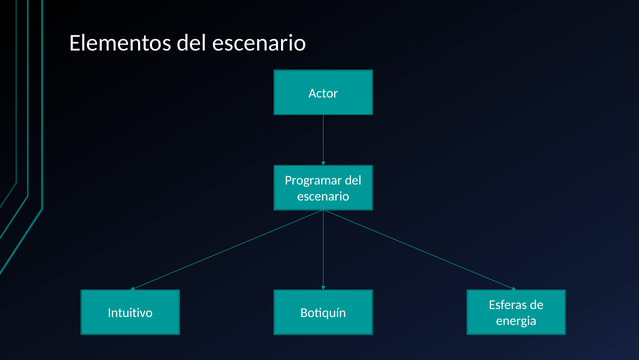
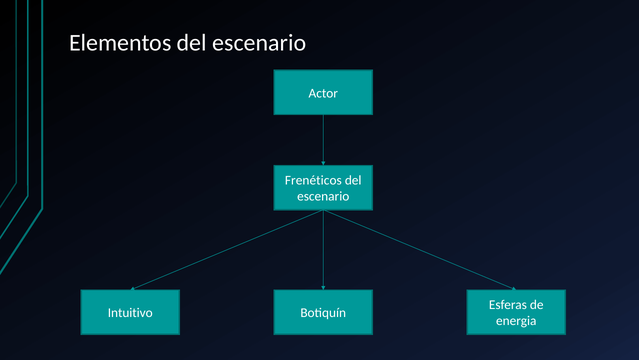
Programar: Programar -> Frenéticos (313, 180)
